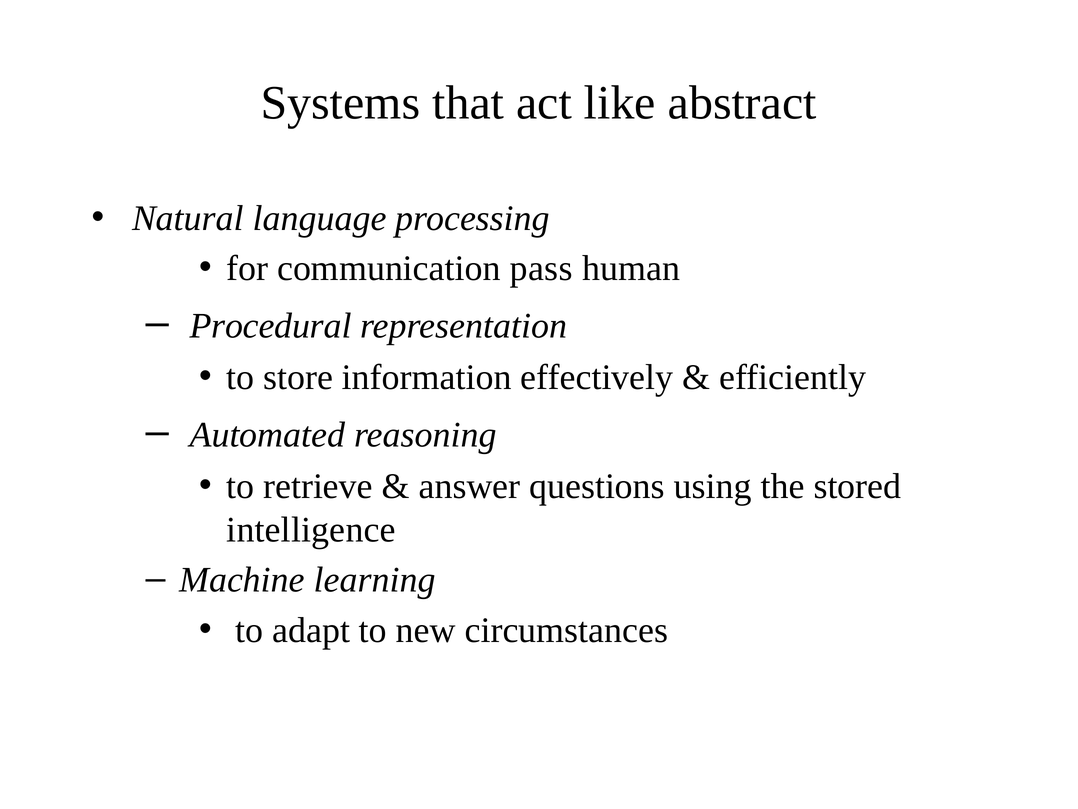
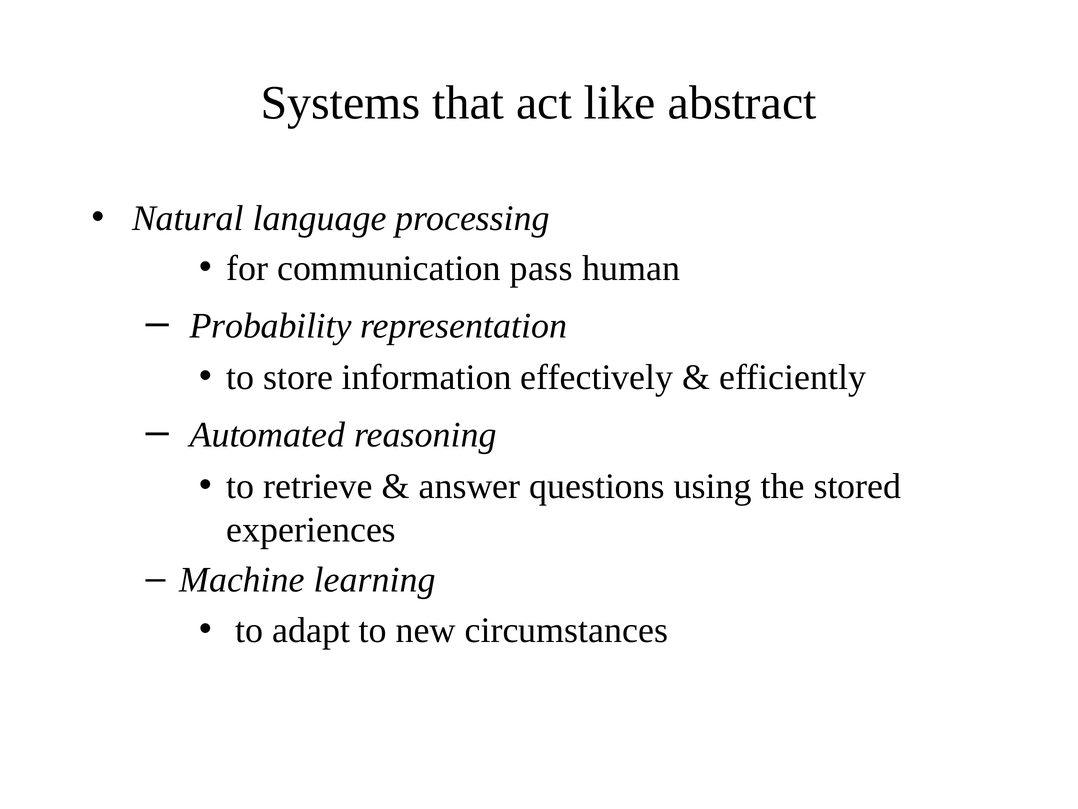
Procedural: Procedural -> Probability (271, 326)
intelligence: intelligence -> experiences (311, 529)
